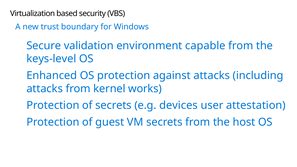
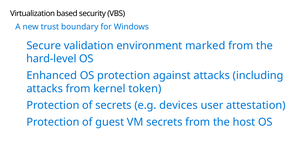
capable: capable -> marked (205, 46)
keys-level: keys-level -> hard-level (51, 59)
works: works -> token (145, 89)
